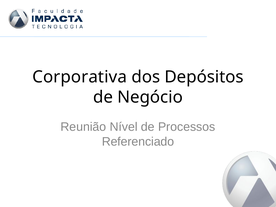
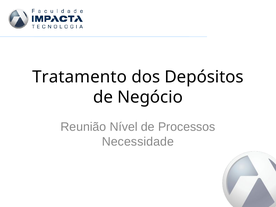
Corporativa: Corporativa -> Tratamento (80, 77)
Referenciado: Referenciado -> Necessidade (138, 142)
